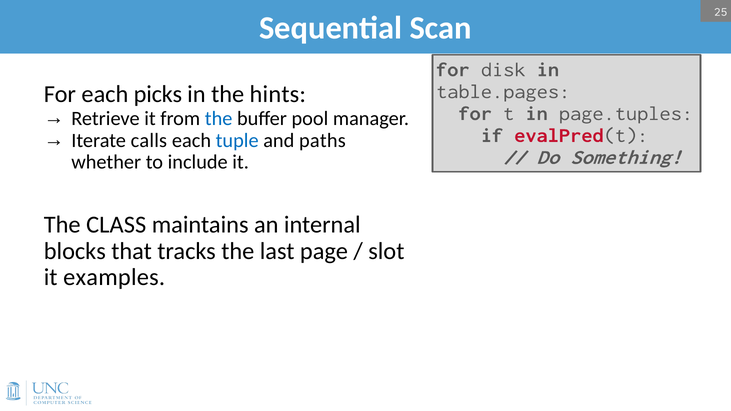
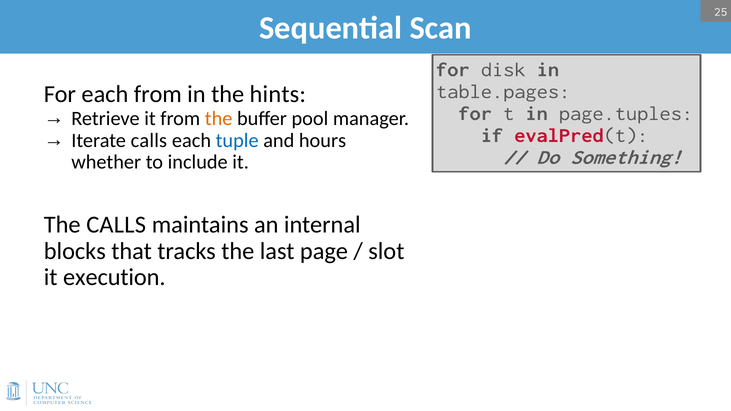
each picks: picks -> from (158, 94)
the colour: blue -> orange (219, 118)
paths: paths -> hours (322, 140)
The CLASS: CLASS -> CALLS (116, 225)
examples: examples -> execution (114, 278)
